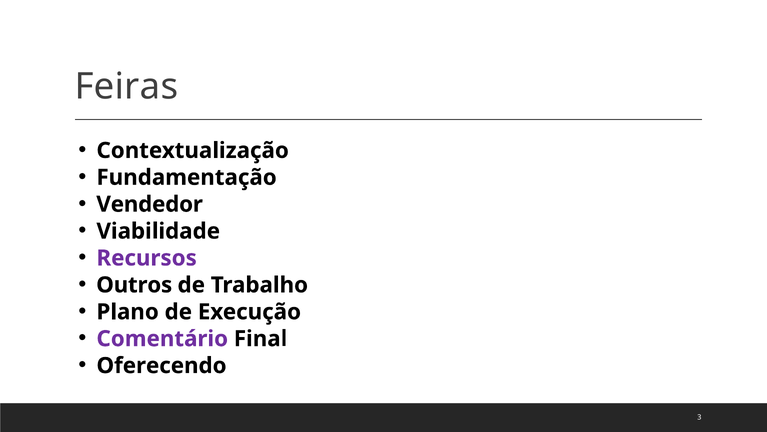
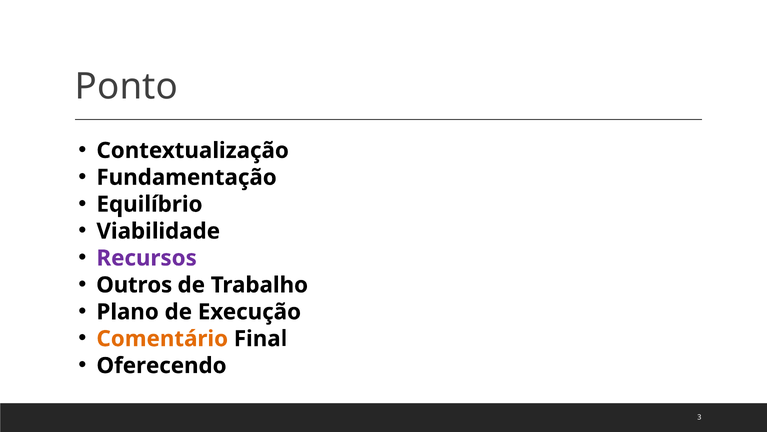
Feiras: Feiras -> Ponto (126, 86)
Vendedor: Vendedor -> Equilíbrio (149, 204)
Comentário colour: purple -> orange (162, 338)
